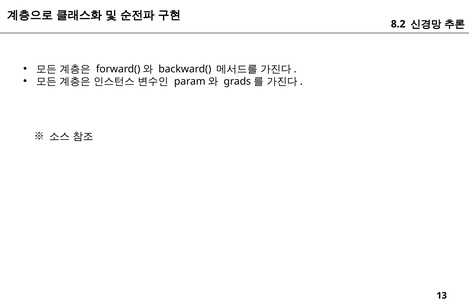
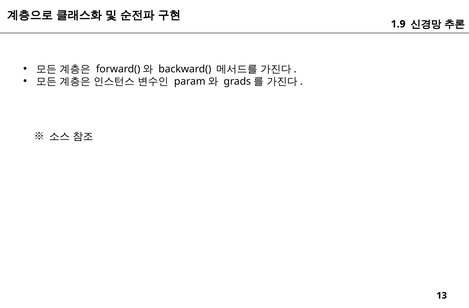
8.2: 8.2 -> 1.9 (398, 24)
